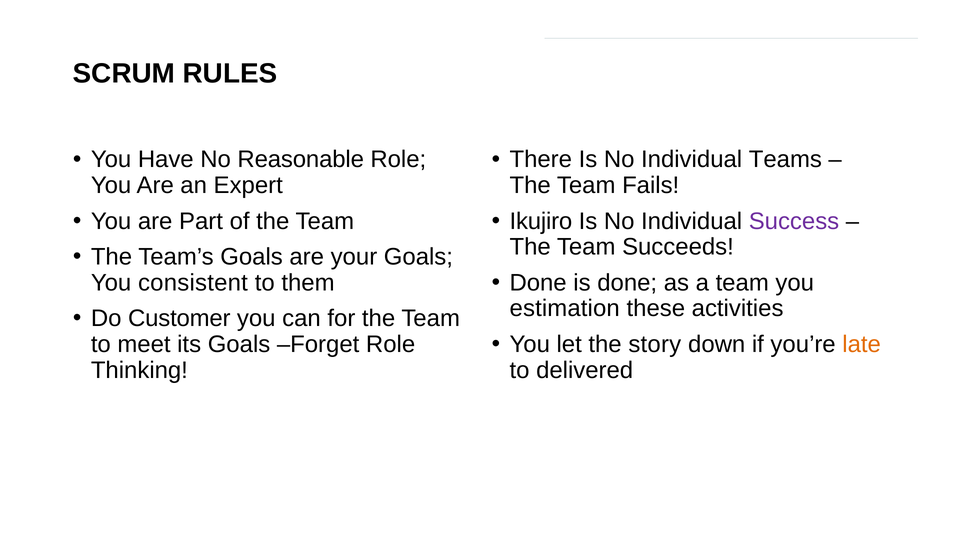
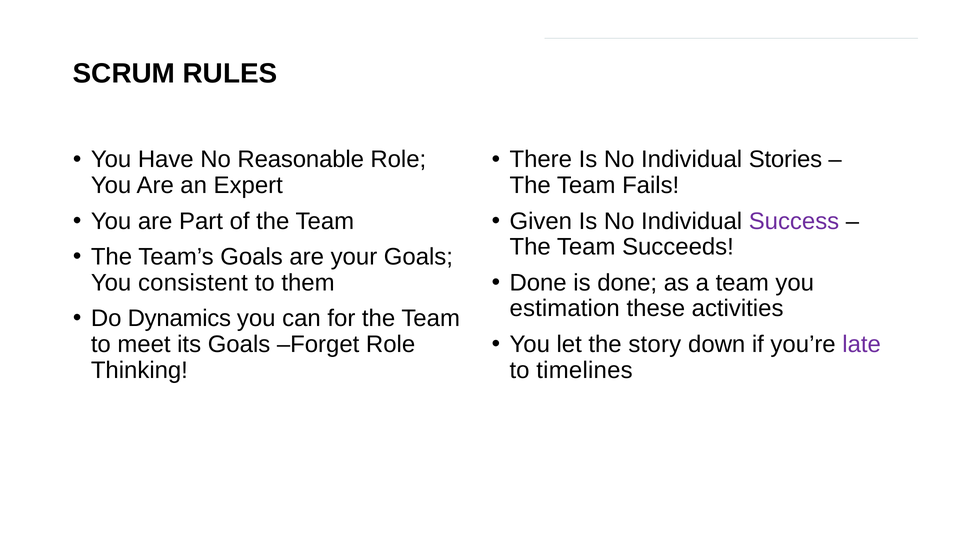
Teams: Teams -> Stories (785, 160)
Ikujiro: Ikujiro -> Given (541, 221)
Customer: Customer -> Dynamics (179, 319)
late colour: orange -> purple (862, 345)
delivered: delivered -> timelines (585, 370)
